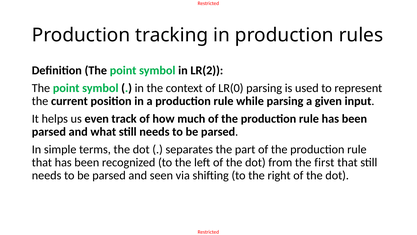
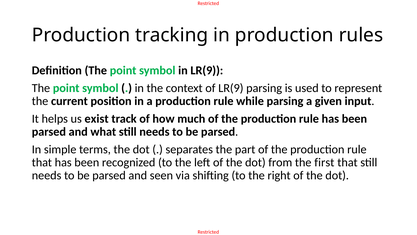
in LR(2: LR(2 -> LR(9 (207, 70)
of LR(0: LR(0 -> LR(9 (231, 88)
even: even -> exist (97, 119)
